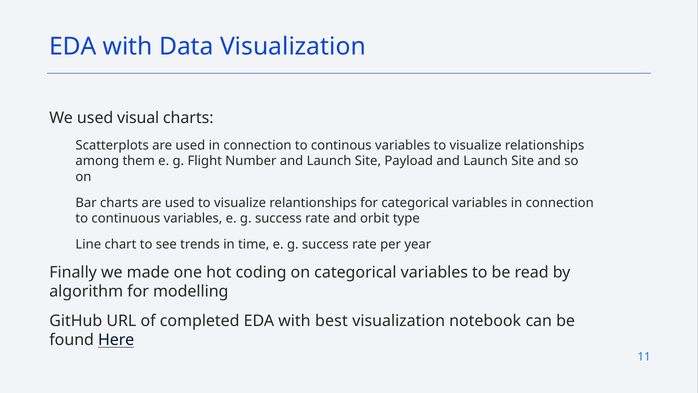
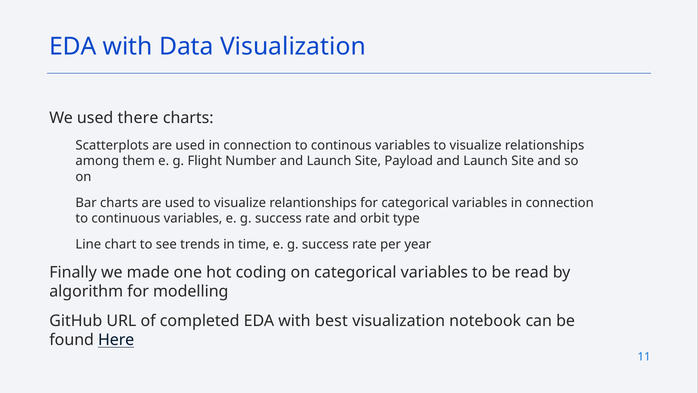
visual: visual -> there (138, 118)
